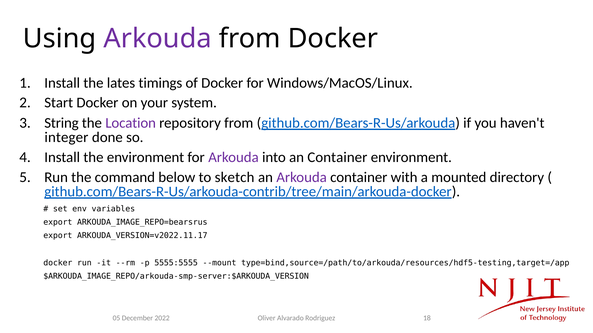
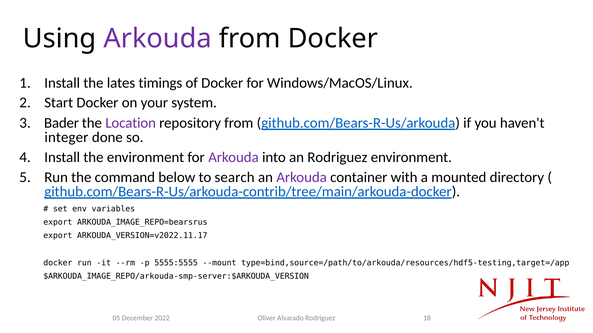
String: String -> Bader (62, 123)
an Container: Container -> Rodriguez (337, 158)
sketch: sketch -> search (235, 177)
